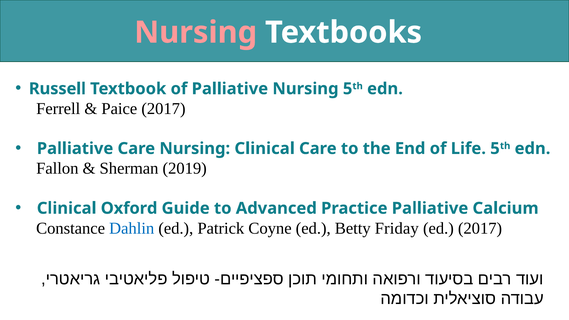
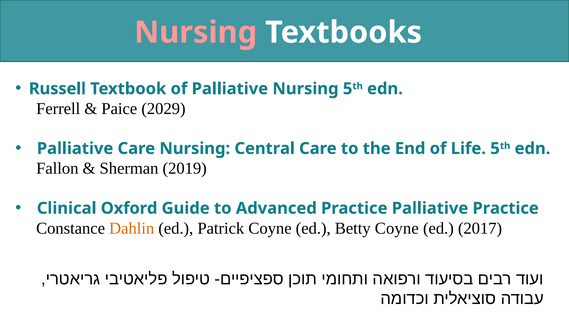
Paice 2017: 2017 -> 2029 (163, 109)
Nursing Clinical: Clinical -> Central (265, 149)
Palliative Calcium: Calcium -> Practice (506, 208)
Dahlin colour: blue -> orange (132, 228)
Betty Friday: Friday -> Coyne (397, 228)
